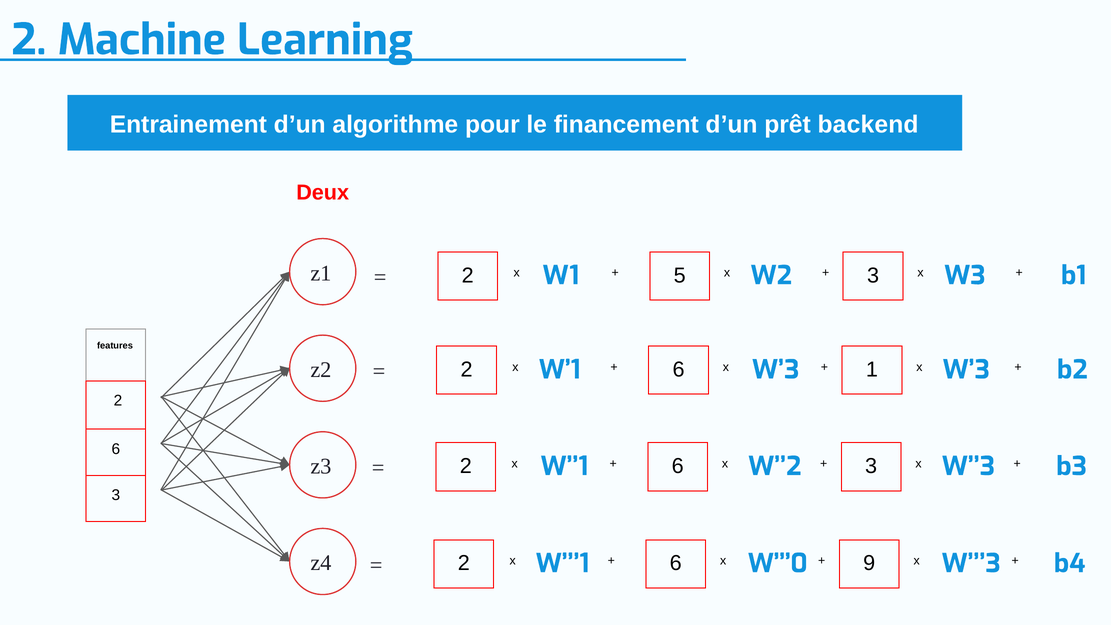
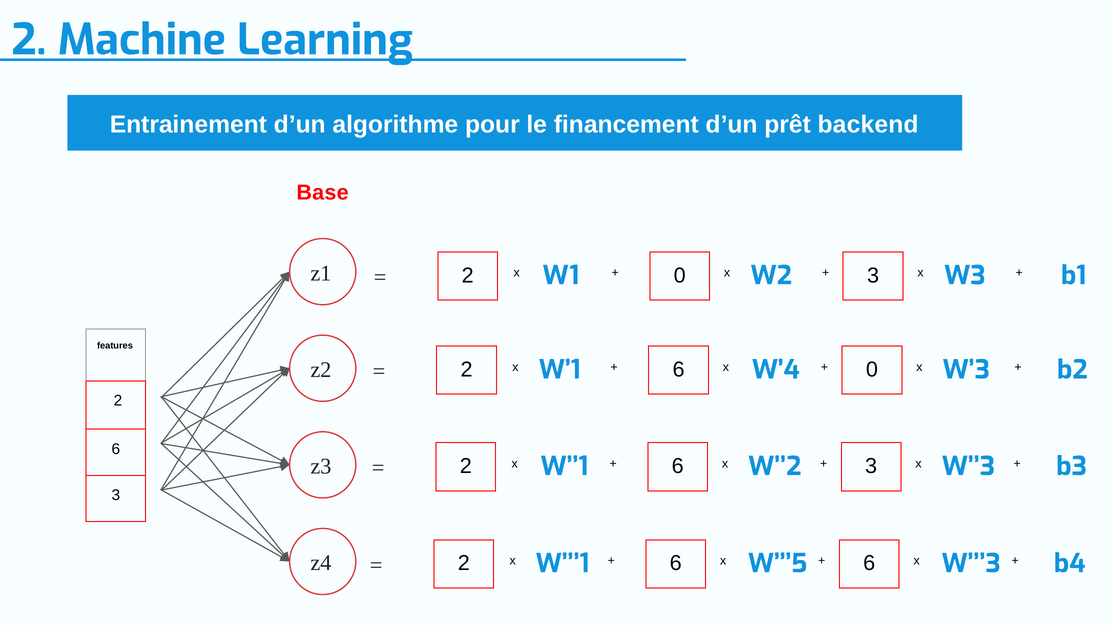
Deux: Deux -> Base (323, 192)
2 5: 5 -> 0 (680, 275)
6 1: 1 -> 0 (872, 370)
W’3: W’3 -> W’4 (776, 370)
6 9: 9 -> 6 (869, 563)
W’’’0: W’’’0 -> W’’’5 (778, 564)
